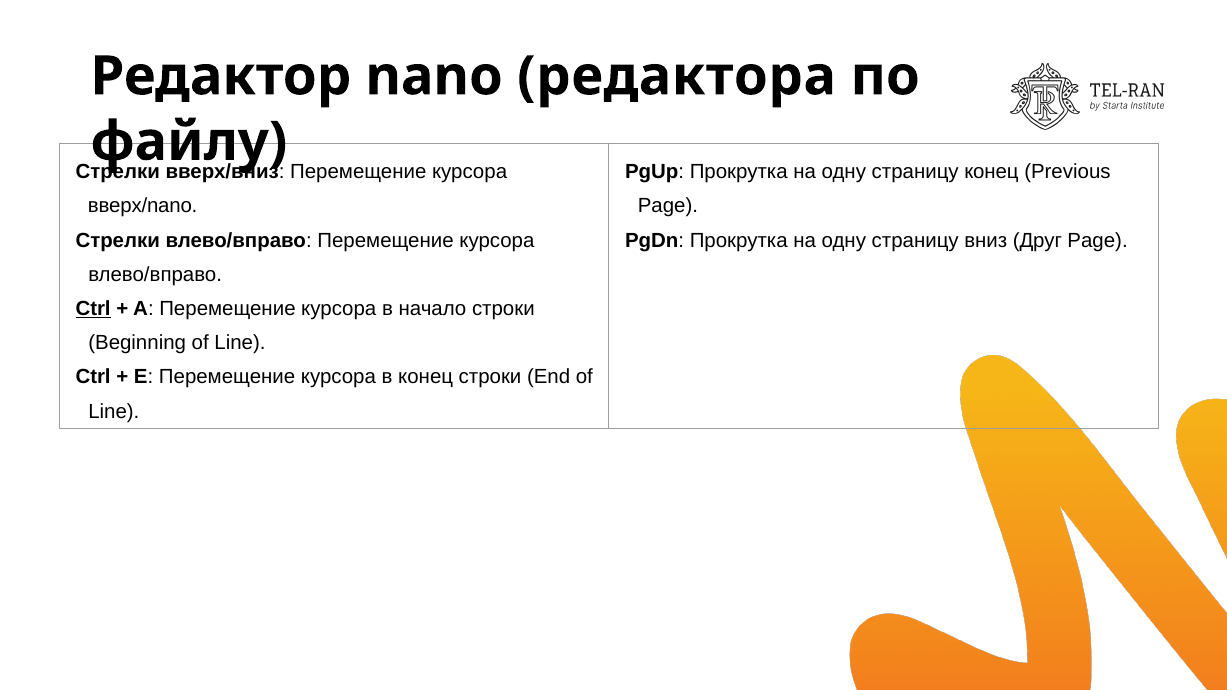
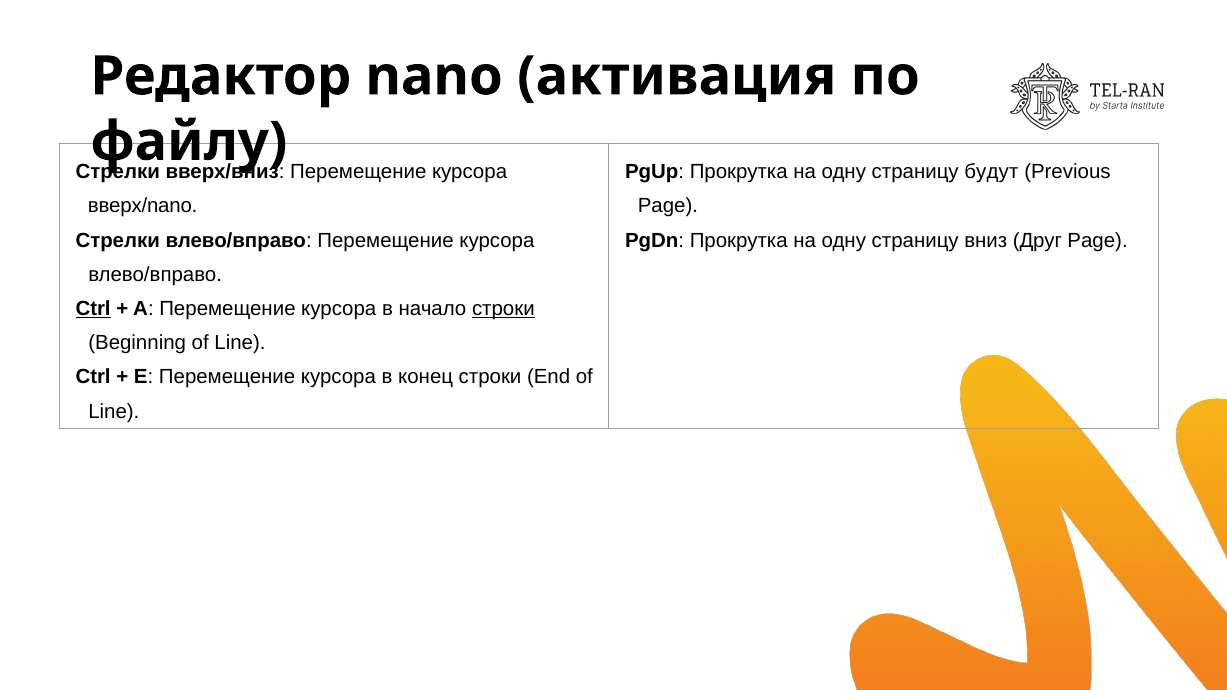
редактора: редактора -> активация (677, 76)
страницу конец: конец -> будут (991, 172)
строки underline: none -> present (503, 309)
